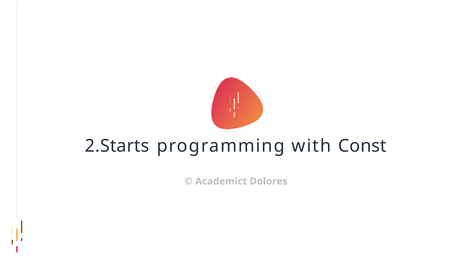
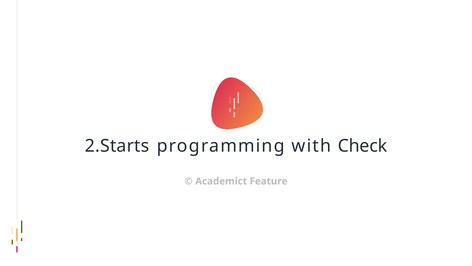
Const: Const -> Check (363, 146)
Dolores: Dolores -> Feature (269, 181)
